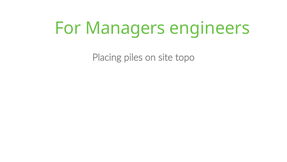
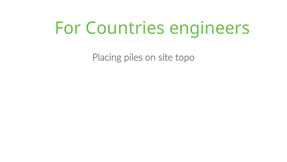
Managers: Managers -> Countries (125, 28)
